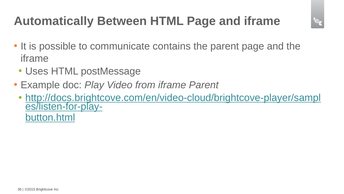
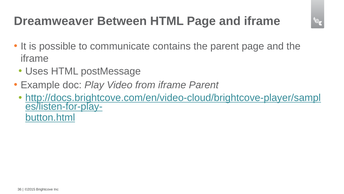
Automatically: Automatically -> Dreamweaver (54, 21)
